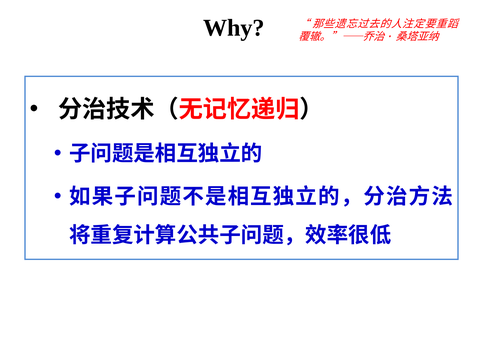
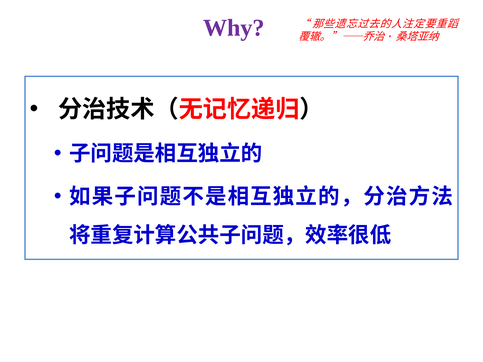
Why colour: black -> purple (234, 28)
